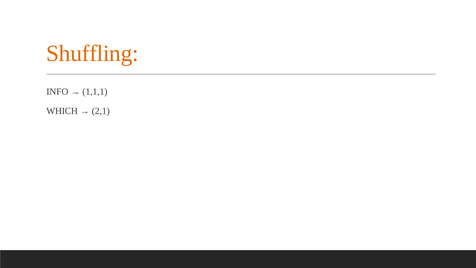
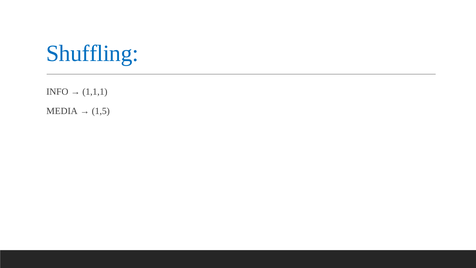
Shuffling colour: orange -> blue (92, 53)
WHICH: WHICH -> MEDIA (62, 111)
2,1: 2,1 -> 1,5 (101, 111)
